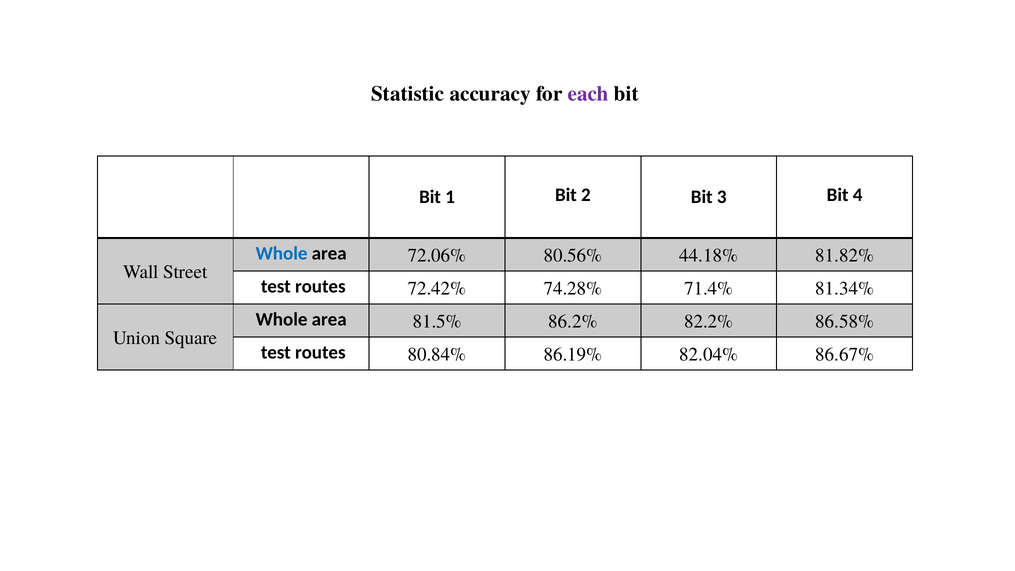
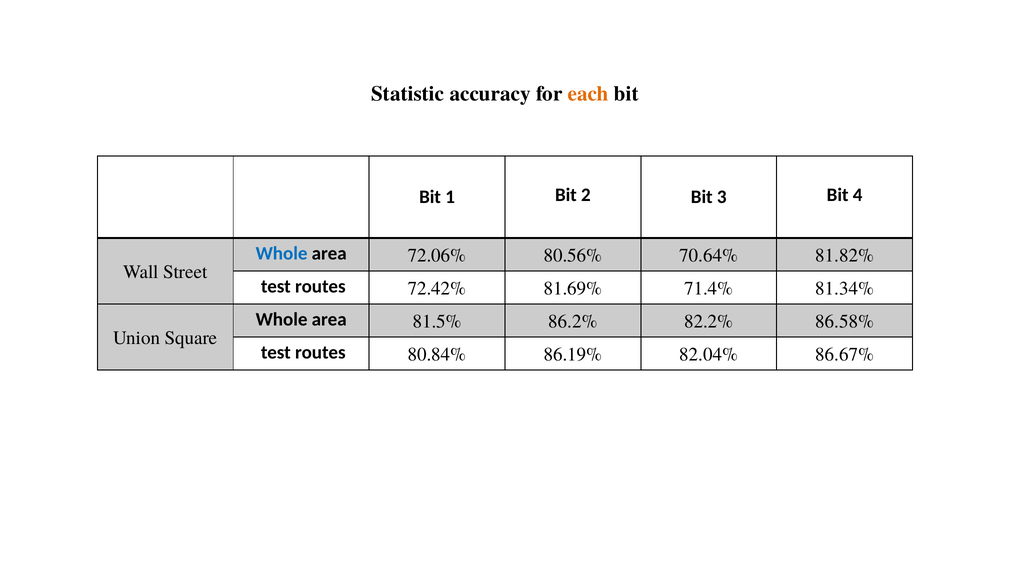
each colour: purple -> orange (588, 94)
44.18%: 44.18% -> 70.64% (709, 255)
74.28%: 74.28% -> 81.69% (573, 288)
